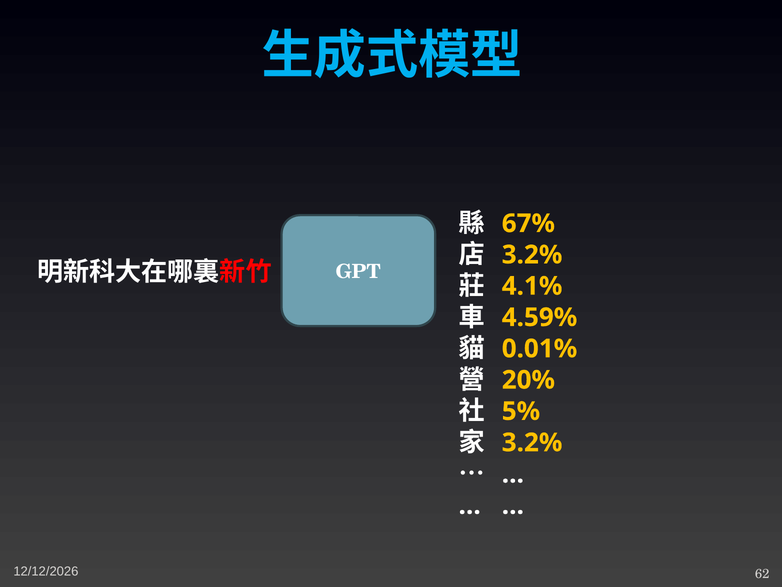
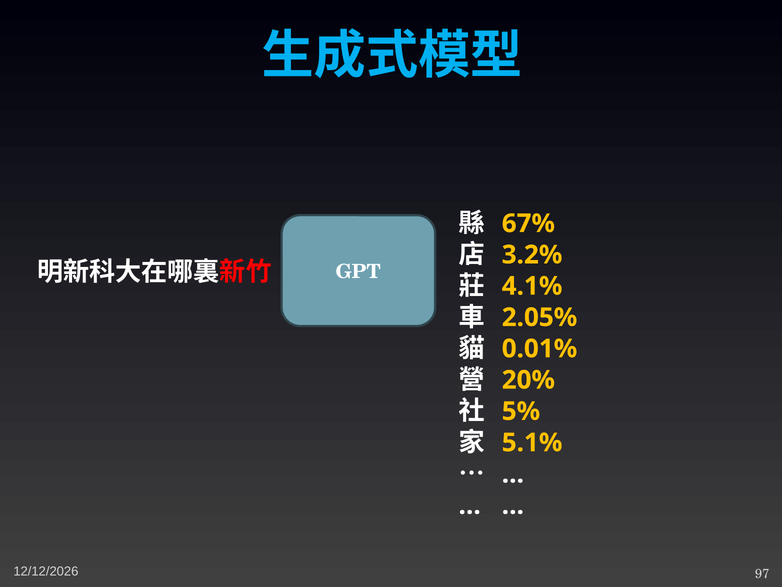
4.59%: 4.59% -> 2.05% (539, 317)
3.2%: 3.2% -> 5.1% (532, 442)
62: 62 -> 97 (762, 574)
